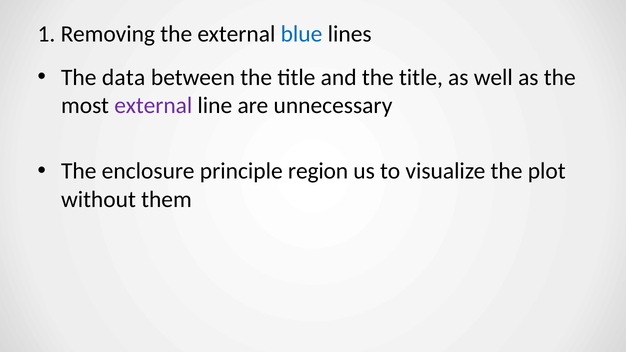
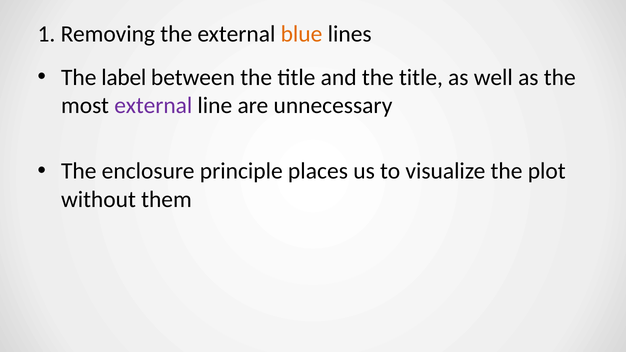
blue colour: blue -> orange (301, 34)
data: data -> label (124, 77)
region: region -> places (318, 171)
